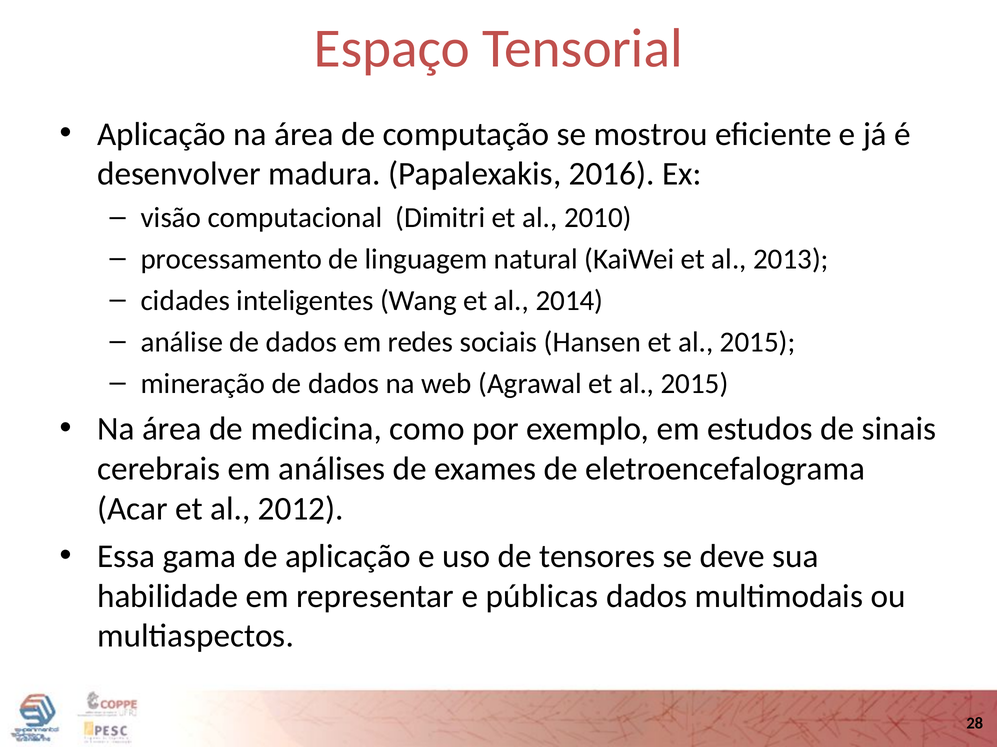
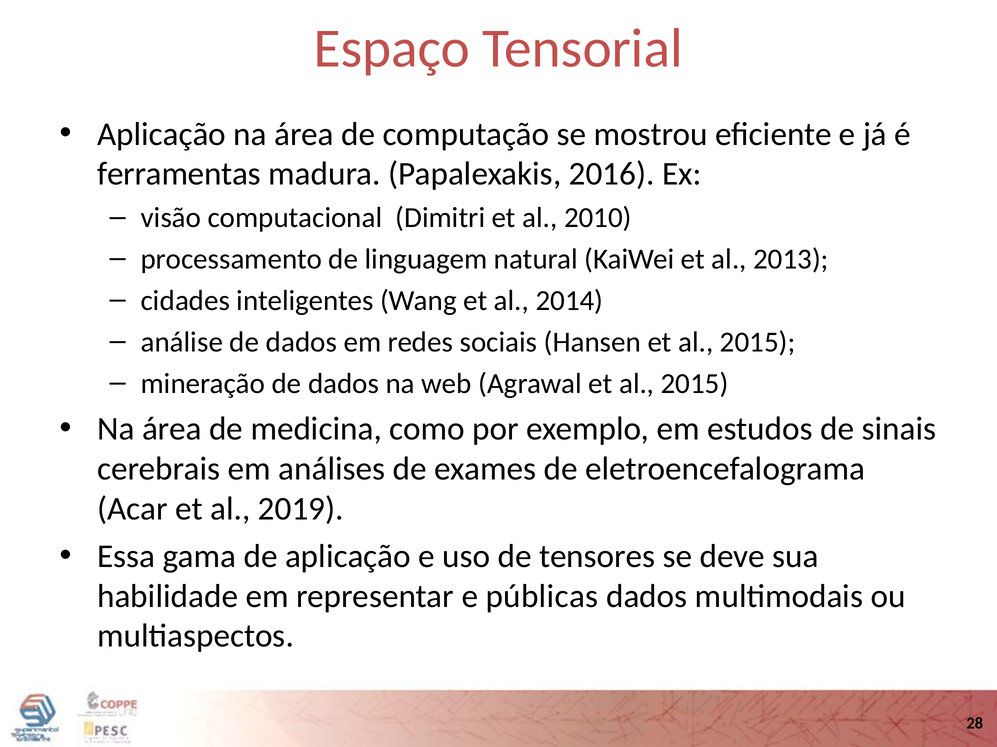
desenvolver: desenvolver -> ferramentas (179, 174)
2012: 2012 -> 2019 (301, 509)
